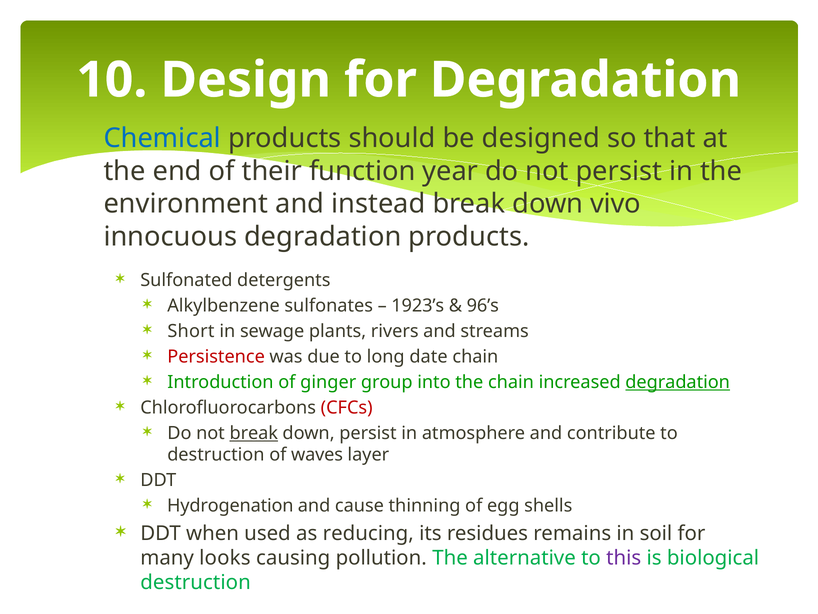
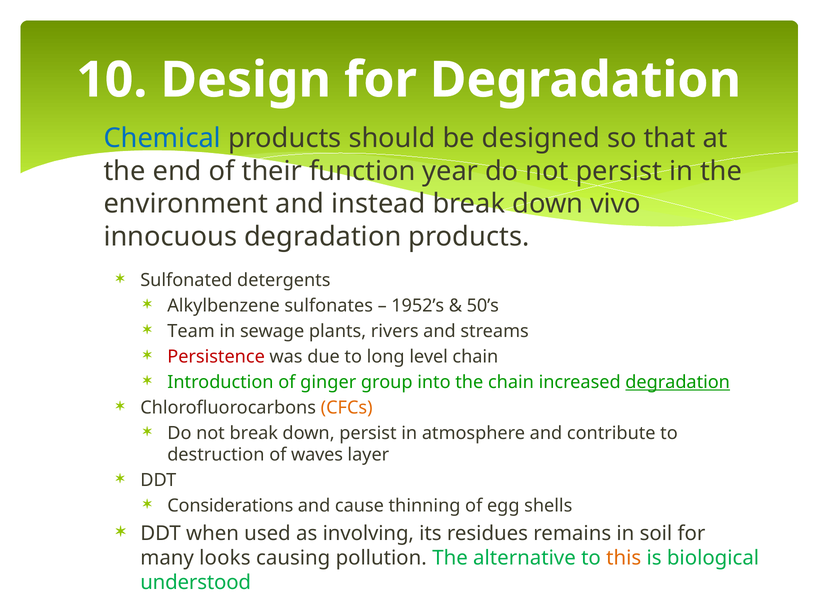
1923’s: 1923’s -> 1952’s (418, 306)
96’s: 96’s -> 50’s (483, 306)
Short: Short -> Team (191, 331)
date: date -> level (429, 357)
CFCs colour: red -> orange (347, 407)
break underline: present -> none (254, 433)
Hydrogenation: Hydrogenation -> Considerations (230, 506)
reducing: reducing -> involving (368, 533)
this colour: purple -> orange (624, 557)
destruction: destruction -> understood (196, 582)
